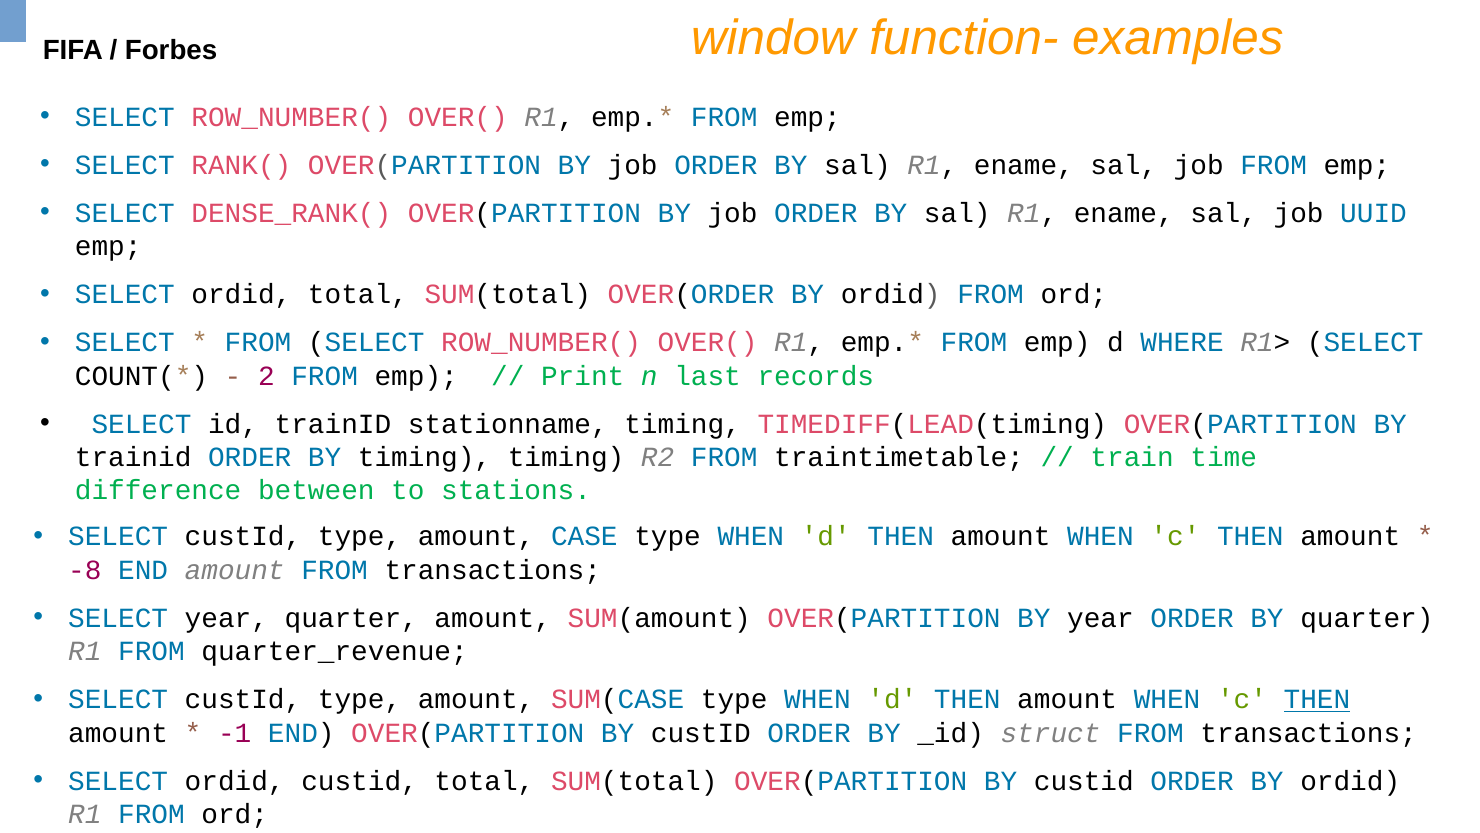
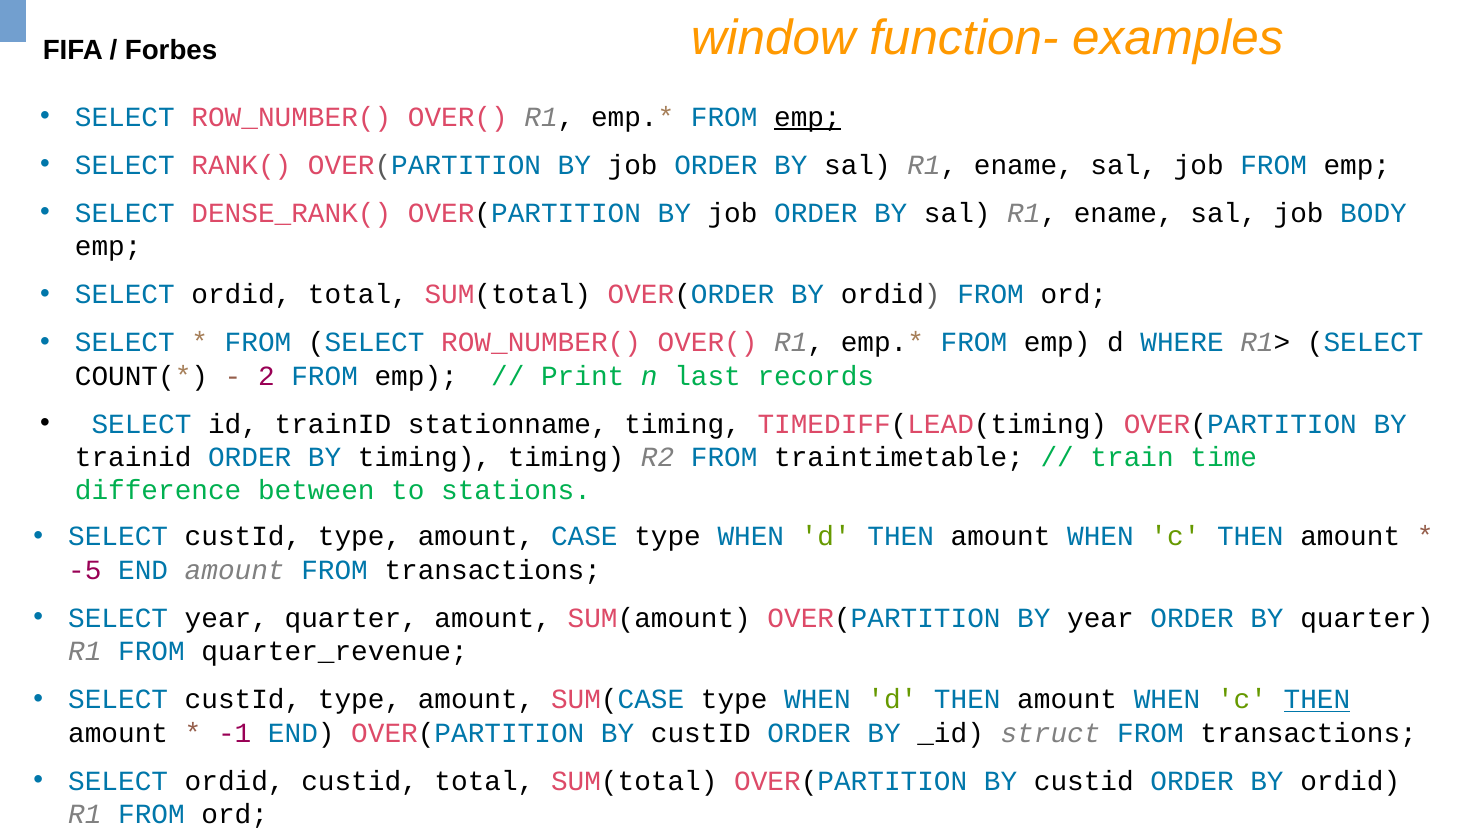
emp underline: none -> present (807, 117)
UUID: UUID -> BODY (1374, 213)
-8: -8 -> -5 (85, 570)
